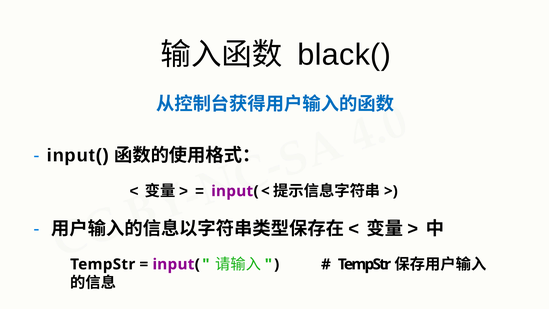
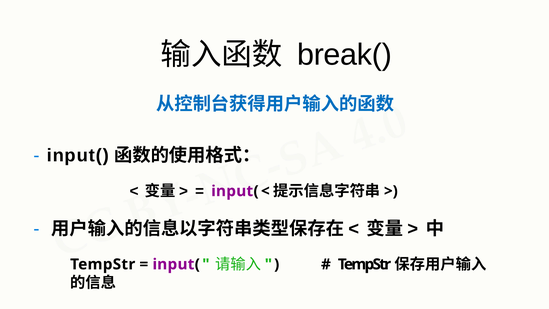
black(: black( -> break( (345, 55)
